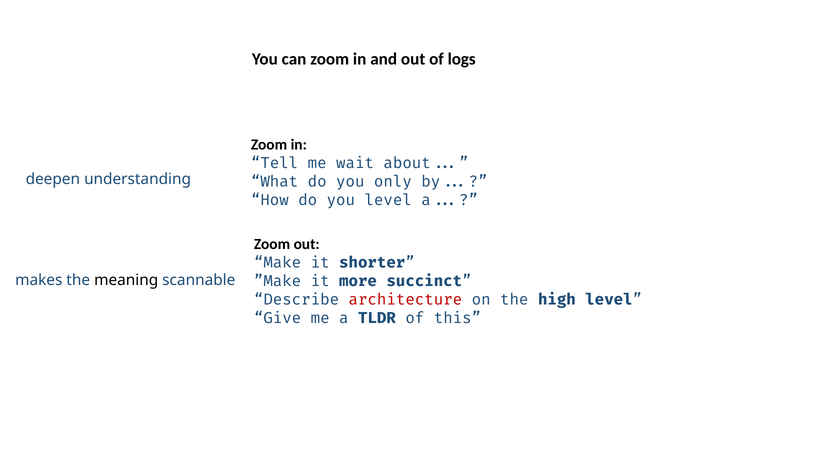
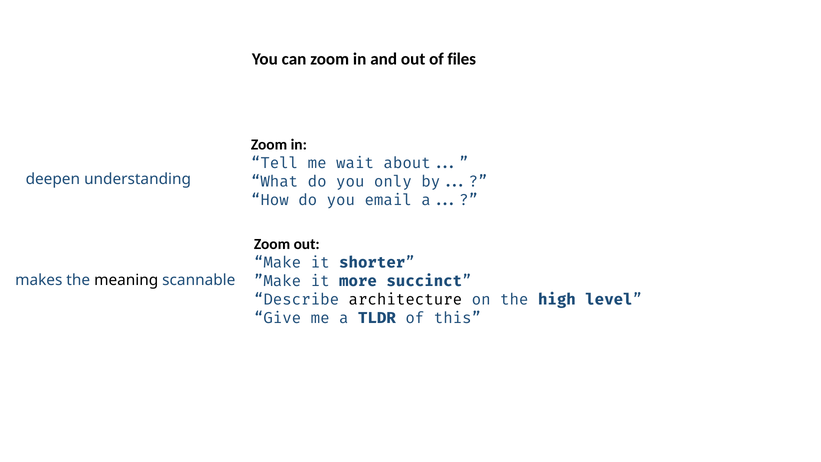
logs: logs -> files (462, 59)
you level: level -> email (388, 200)
architecture colour: red -> black (405, 300)
